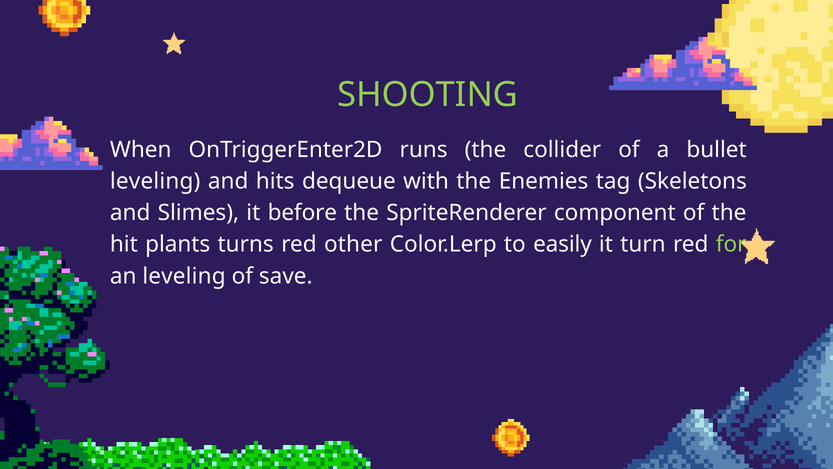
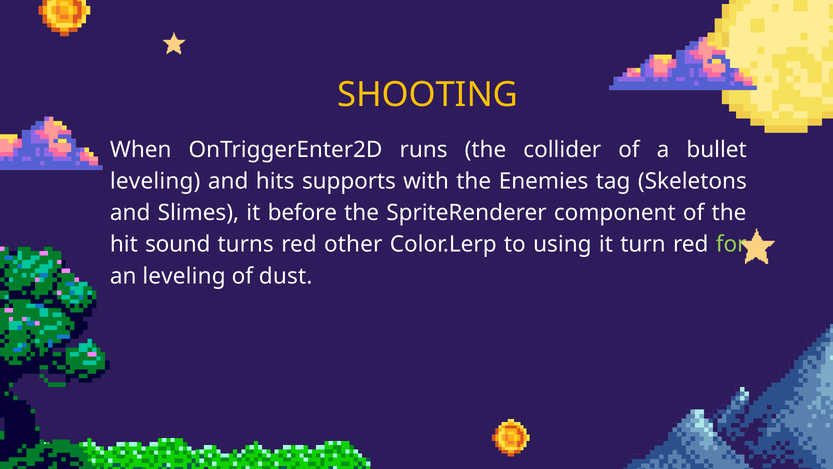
SHOOTING colour: light green -> yellow (428, 95)
dequeue: dequeue -> supports (349, 181)
plants: plants -> sound (178, 244)
easily: easily -> using (562, 244)
save: save -> dust (286, 276)
